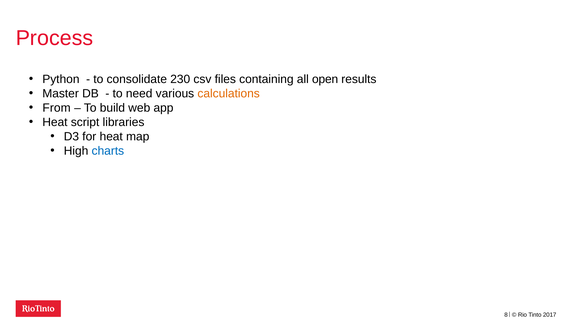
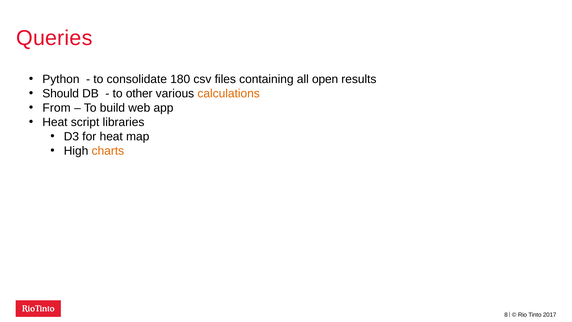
Process: Process -> Queries (54, 38)
230: 230 -> 180 (180, 79)
Master: Master -> Should (61, 93)
need: need -> other (139, 93)
charts colour: blue -> orange (108, 151)
